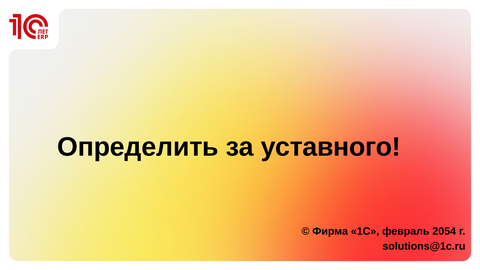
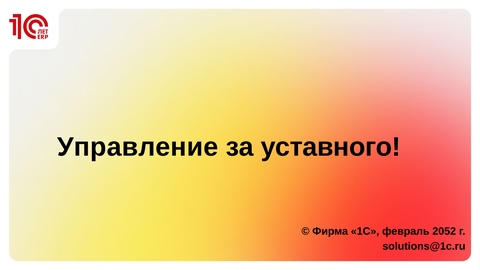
Определить: Определить -> Управление (138, 147)
2054: 2054 -> 2052 (444, 231)
